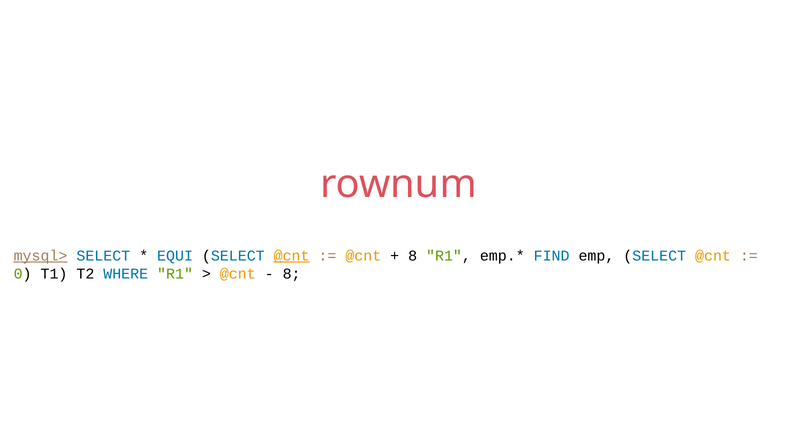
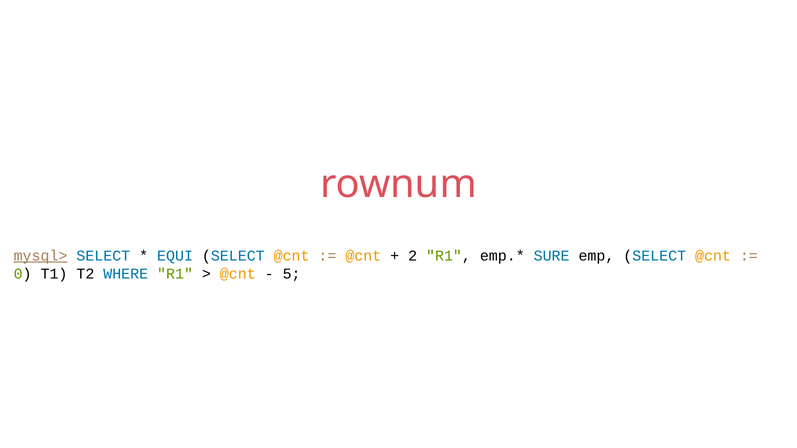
@cnt underline: present -> none (292, 256)
8: 8 -> 2 (413, 256)
FIND: FIND -> SURE (552, 256)
8: 8 -> 5 (292, 274)
